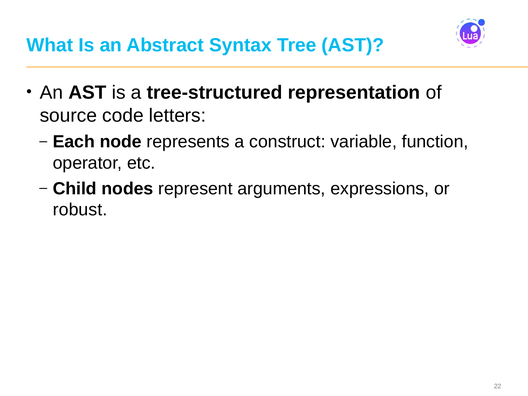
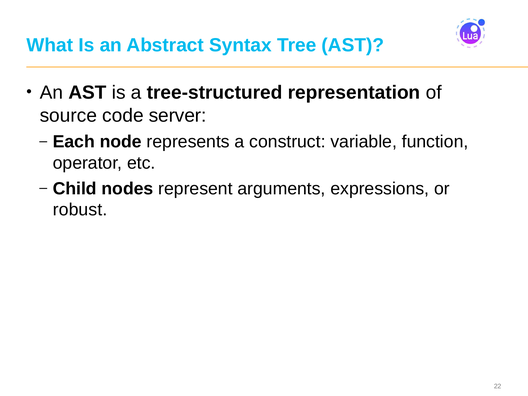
letters: letters -> server (178, 115)
